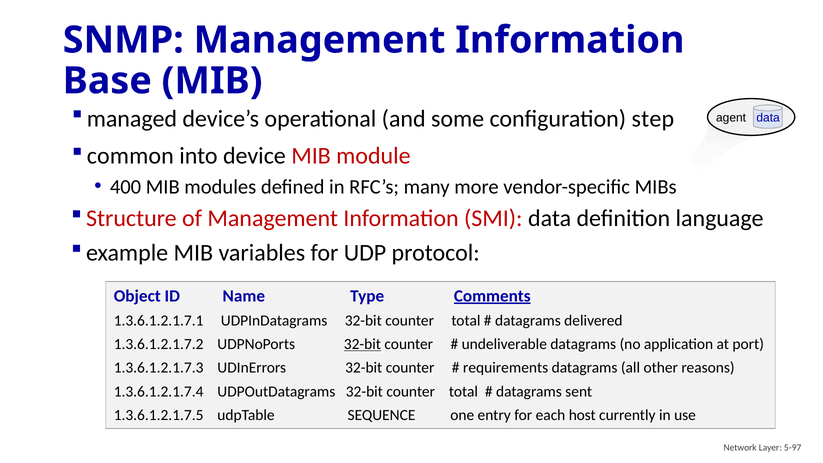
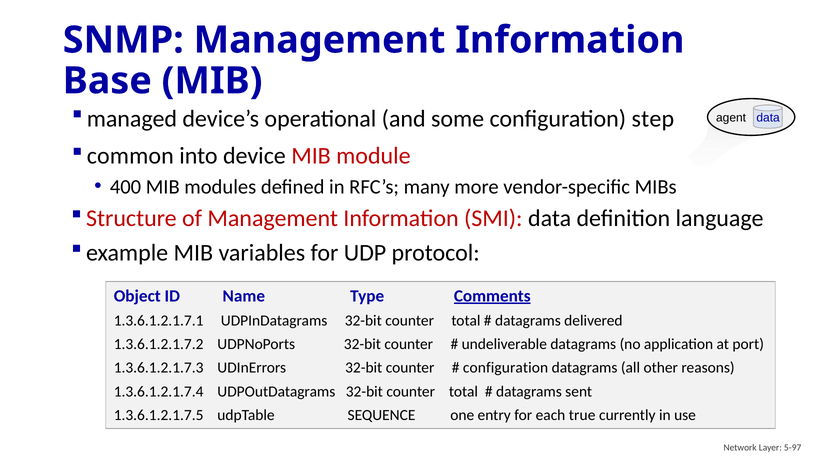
32-bit underline: present -> none (362, 344)
requirements: requirements -> configuration (506, 368)
host: host -> true (582, 415)
